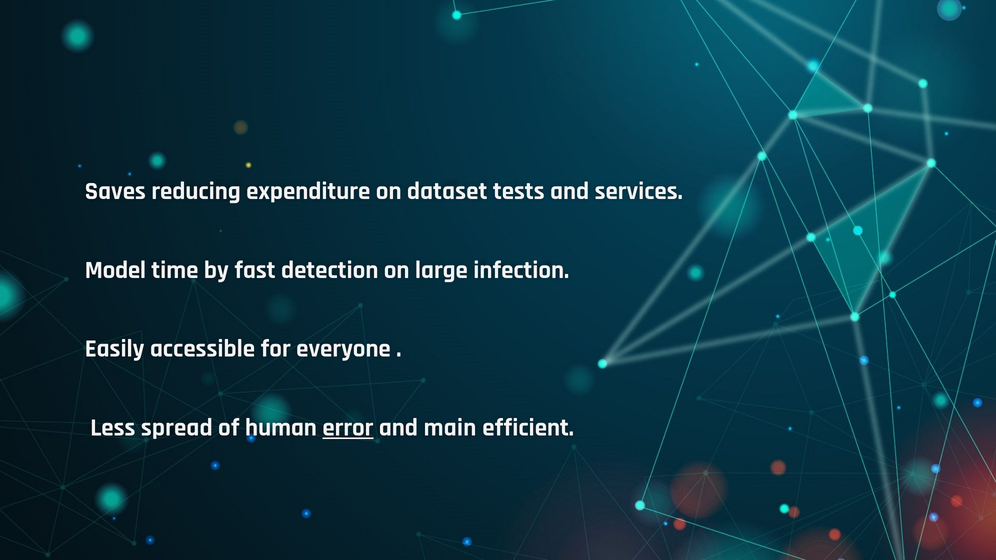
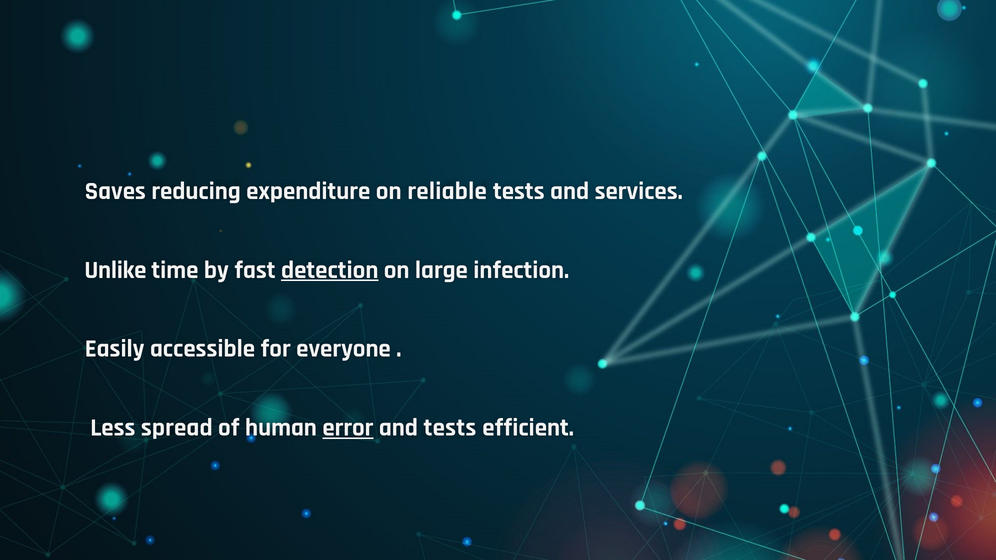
dataset: dataset -> reliable (447, 191)
Model: Model -> Unlike (115, 270)
detection underline: none -> present (330, 270)
and main: main -> tests (450, 428)
